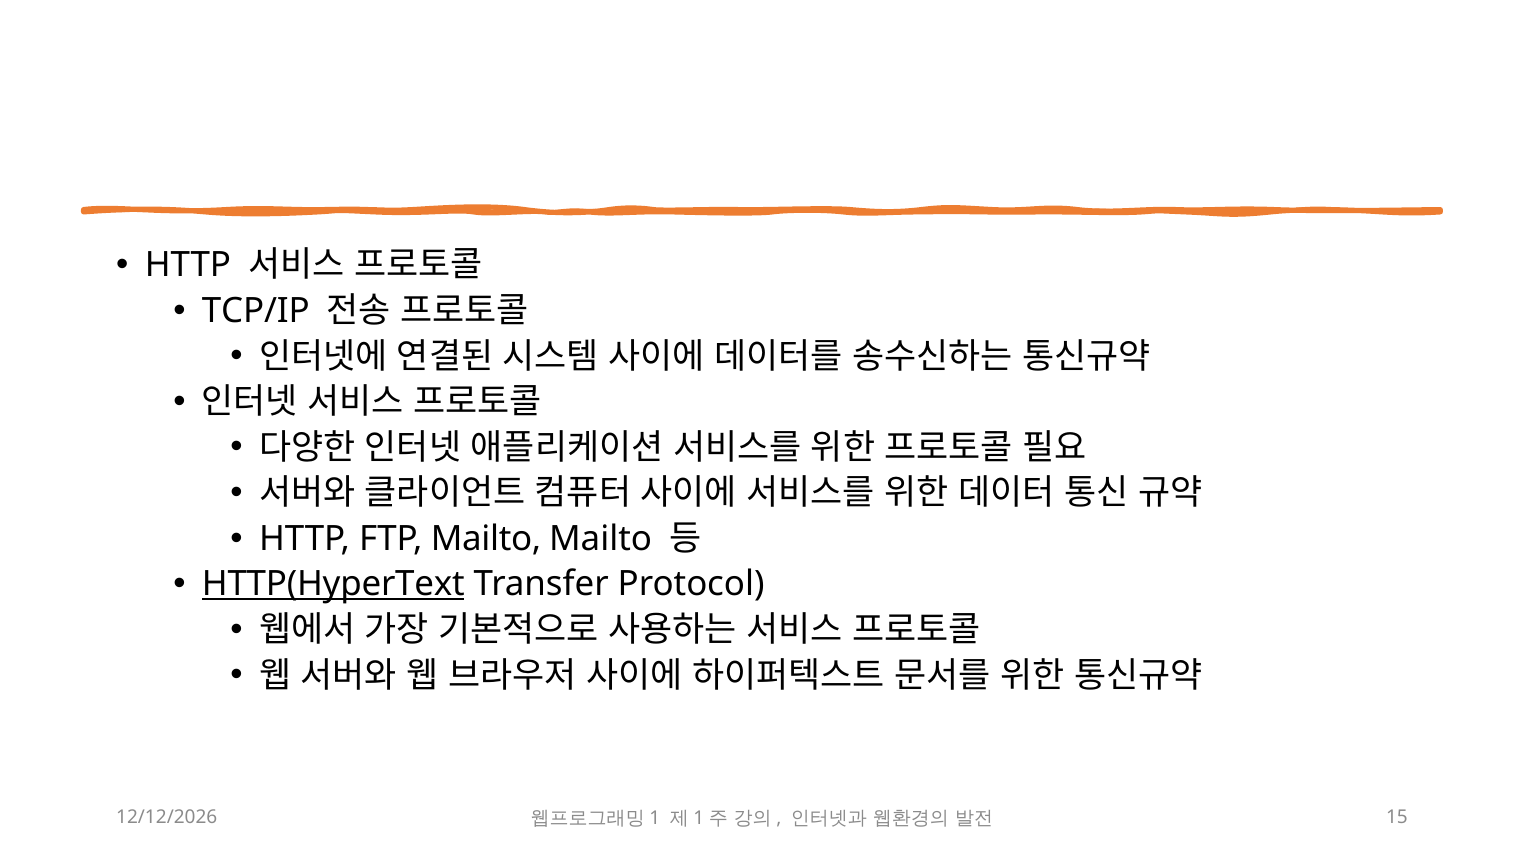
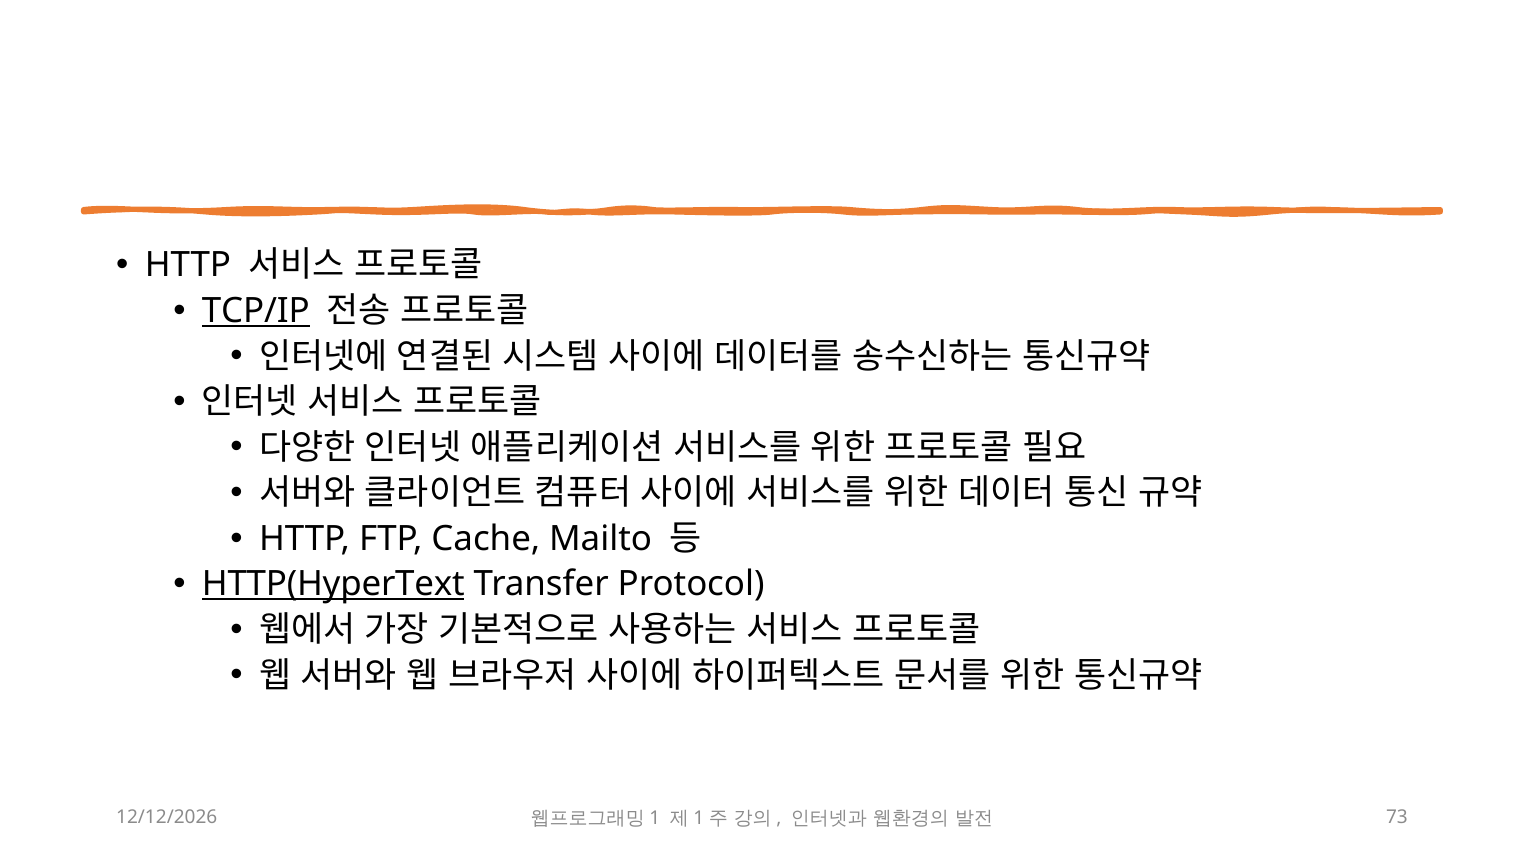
TCP/IP underline: none -> present (256, 311)
FTP Mailto: Mailto -> Cache (486, 539)
15: 15 -> 73 (1397, 817)
